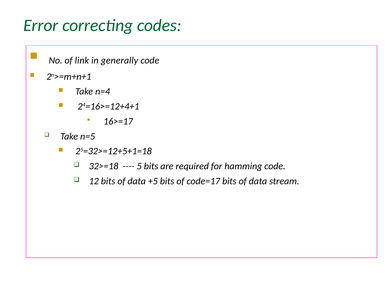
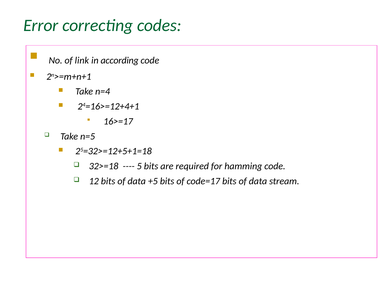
generally: generally -> according (120, 60)
